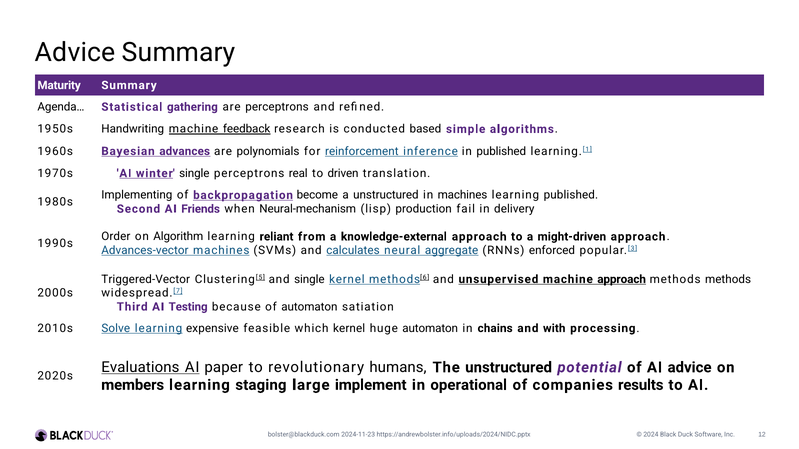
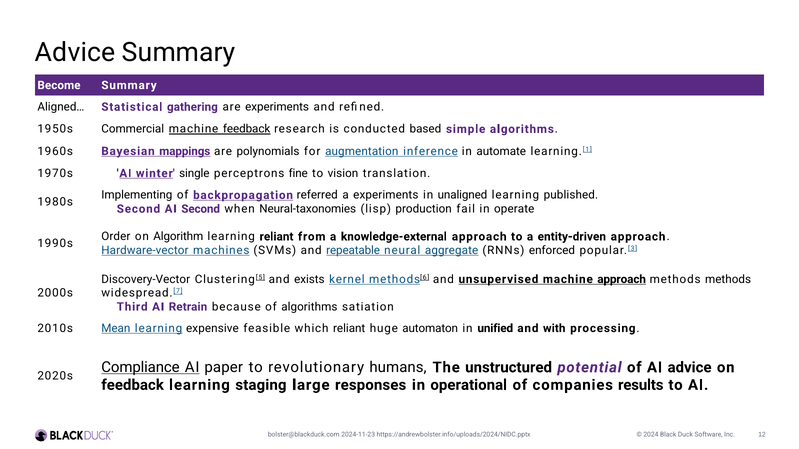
Maturity: Maturity -> Become (59, 85)
Agenda…: Agenda… -> Aligned… (61, 107)
are perceptrons: perceptrons -> experiments (277, 107)
Handwriting: Handwriting -> Commercial (133, 129)
advances: advances -> mappings (185, 151)
reinforcement: reinforcement -> augmentation (362, 151)
in published: published -> automate (501, 151)
real: real -> fine (298, 173)
driven: driven -> vision (343, 173)
become: become -> referred (317, 195)
a unstructured: unstructured -> experiments (386, 195)
in machines: machines -> unaligned (462, 195)
Friends: Friends -> Second (201, 209)
Neural-mechanism: Neural-mechanism -> Neural-taxonomies (308, 209)
delivery: delivery -> operate (514, 209)
might-driven: might-driven -> entity-driven (572, 237)
Advances-vector: Advances-vector -> Hardware-vector (145, 251)
calculates: calculates -> repeatable (353, 251)
Triggered-Vector: Triggered-Vector -> Discovery-Vector (146, 279)
and single: single -> exists (309, 279)
Testing: Testing -> Retrain (188, 307)
of automaton: automaton -> algorithms (309, 307)
Solve: Solve -> Mean (116, 329)
which kernel: kernel -> reliant (349, 329)
chains: chains -> unified (495, 329)
Evaluations: Evaluations -> Compliance (140, 368)
members: members -> feedback (133, 385)
implement: implement -> responses (371, 385)
